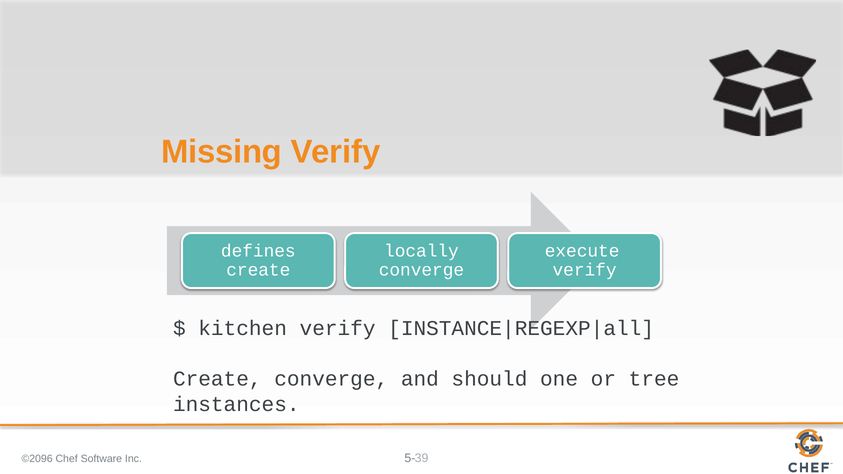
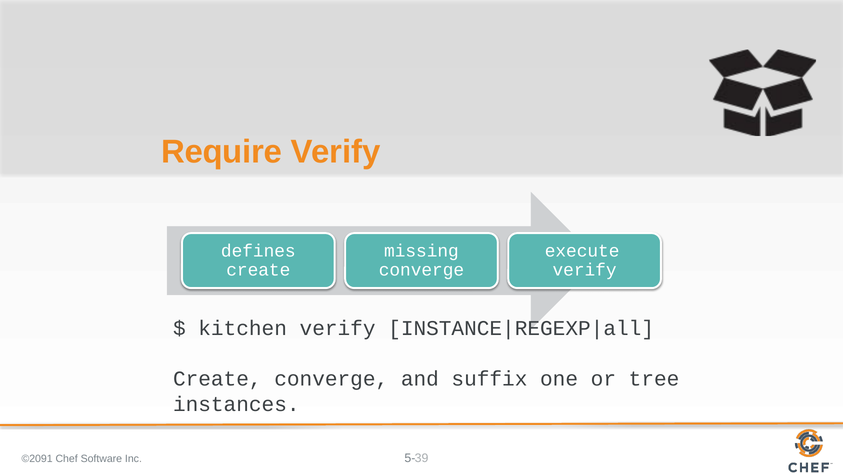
Missing: Missing -> Require (221, 152)
locally: locally -> missing (421, 251)
should: should -> suffix (489, 379)
©2096: ©2096 -> ©2091 (37, 459)
